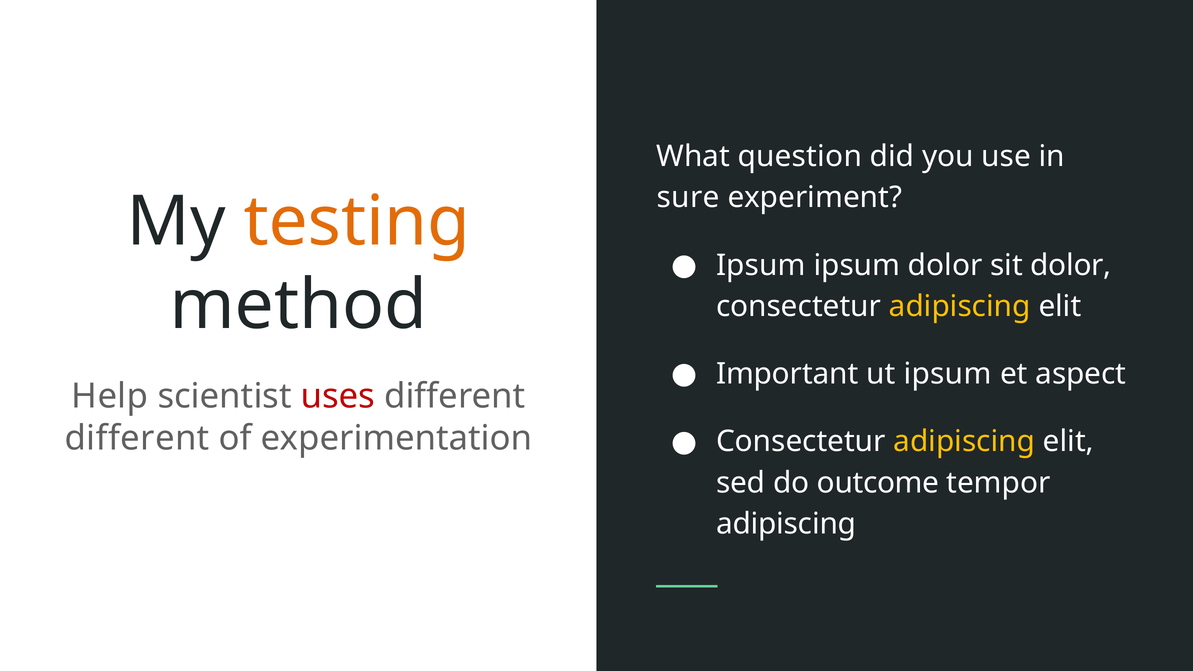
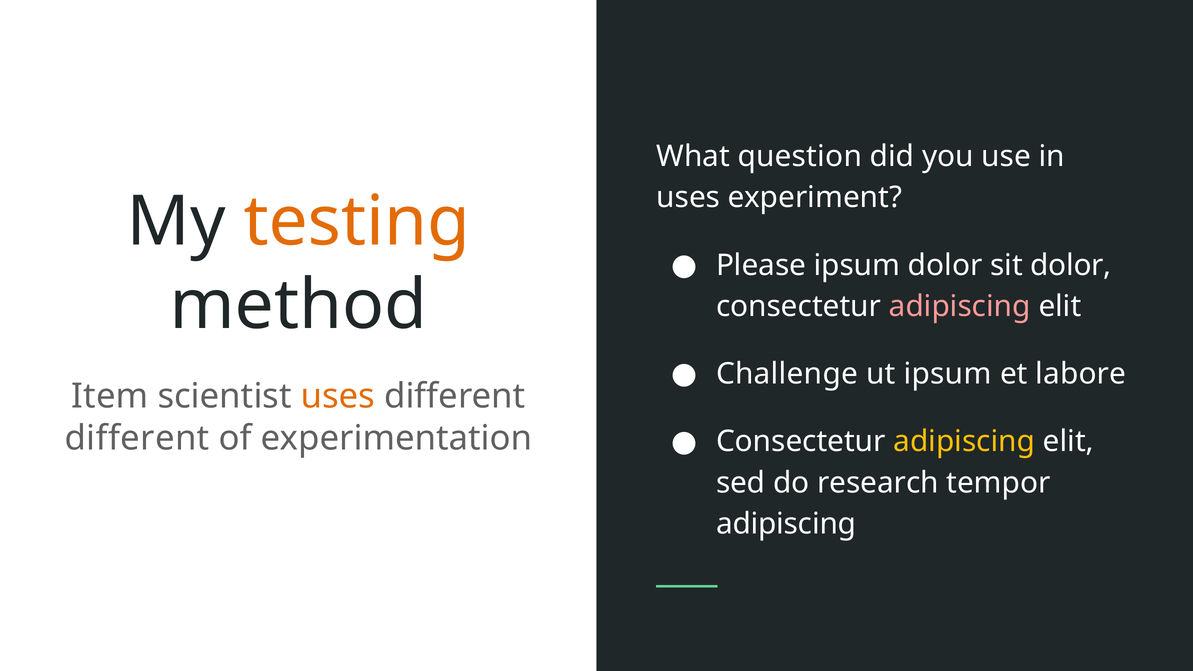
sure: sure -> uses (688, 198)
Ipsum: Ipsum -> Please (761, 265)
adipiscing colour: yellow -> pink (960, 306)
Important: Important -> Challenge (787, 374)
aspect: aspect -> labore (1081, 374)
Help: Help -> Item (110, 397)
uses colour: red -> orange (338, 397)
outcome: outcome -> research (878, 483)
